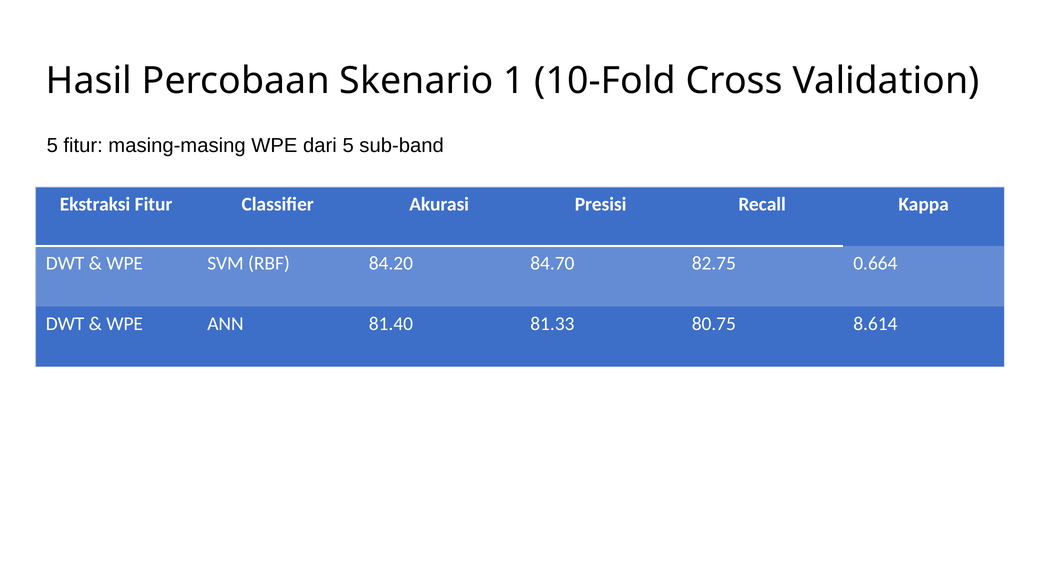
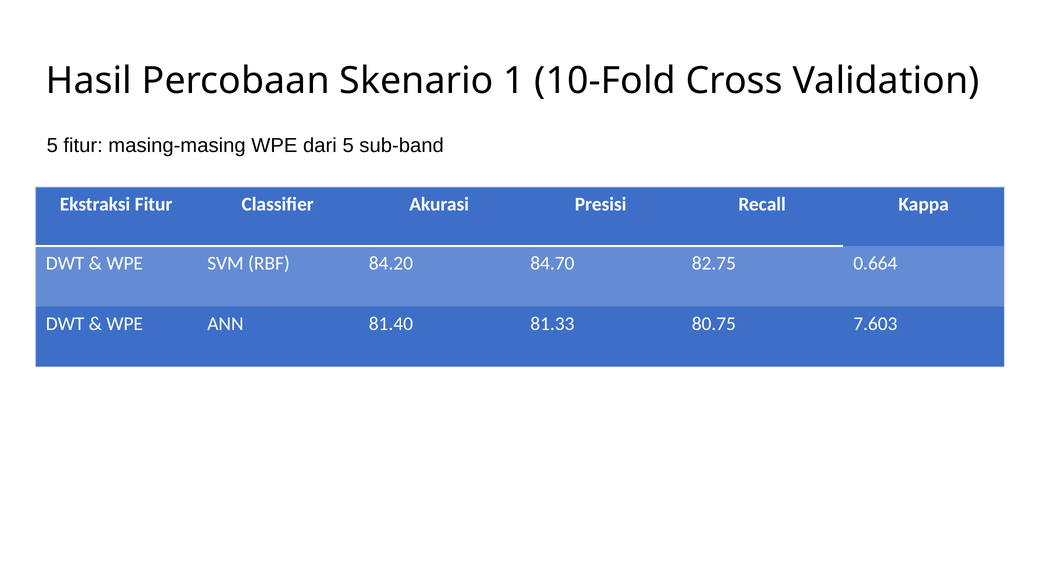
8.614: 8.614 -> 7.603 (875, 324)
